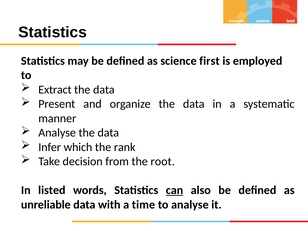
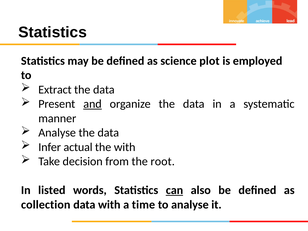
first: first -> plot (209, 61)
and underline: none -> present (92, 104)
which: which -> actual (78, 147)
the rank: rank -> with (125, 147)
unreliable: unreliable -> collection (46, 205)
